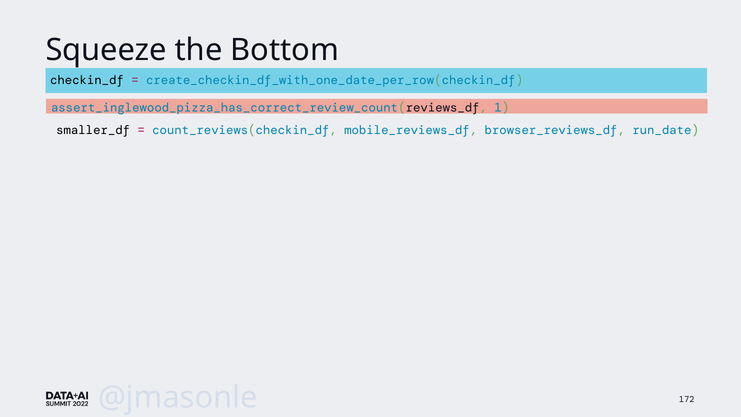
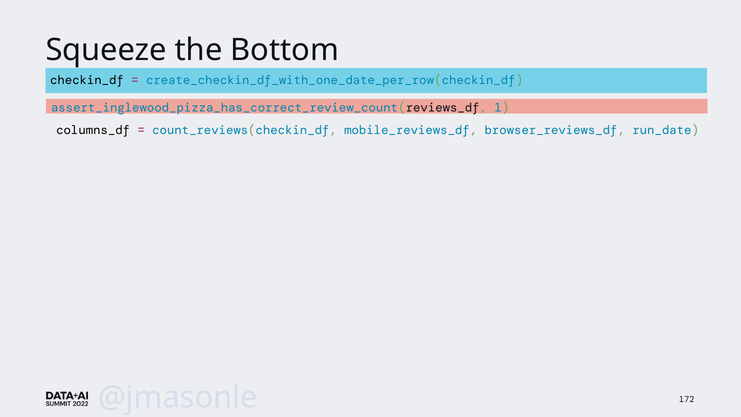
smaller_df: smaller_df -> columns_df (93, 130)
